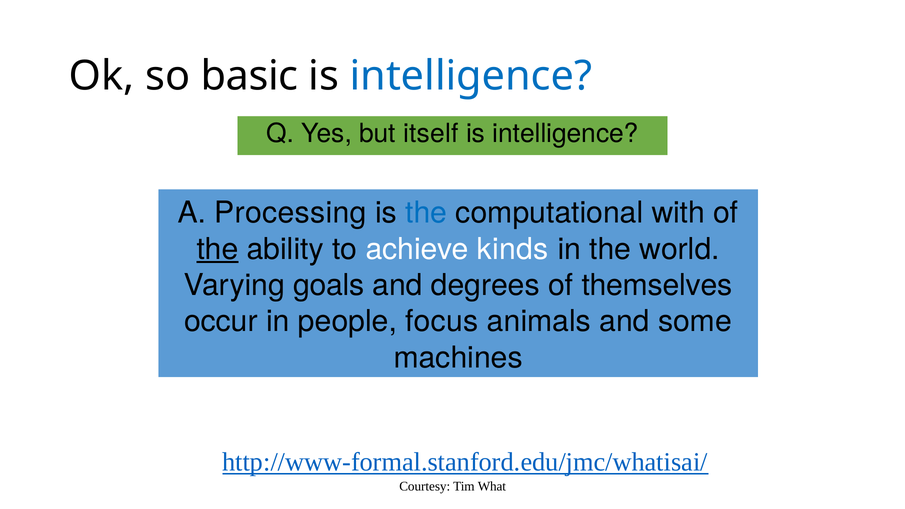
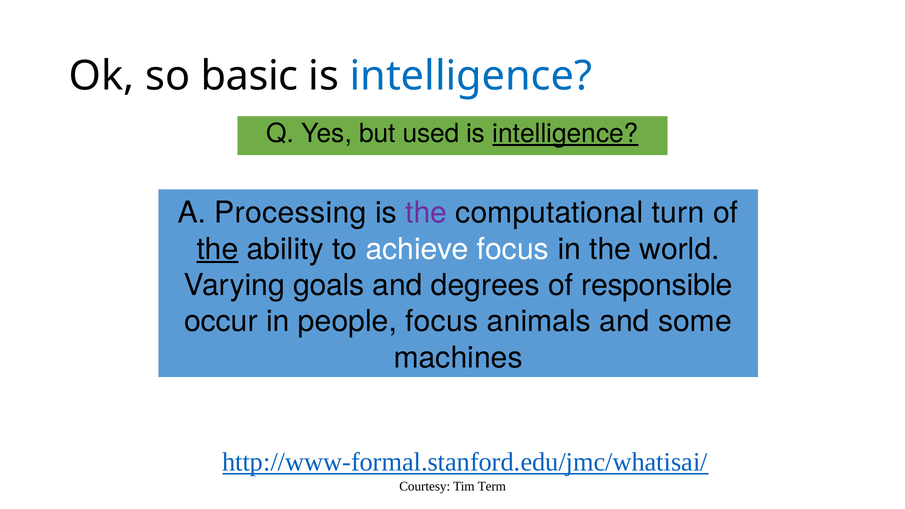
itself: itself -> used (431, 134)
intelligence underline: none -> present (565, 134)
the colour: blue -> purple (426, 213)
with: with -> turn (678, 213)
achieve kinds: kinds -> focus (513, 249)
themselves: themselves -> responsible (657, 285)
What: What -> Term (492, 486)
